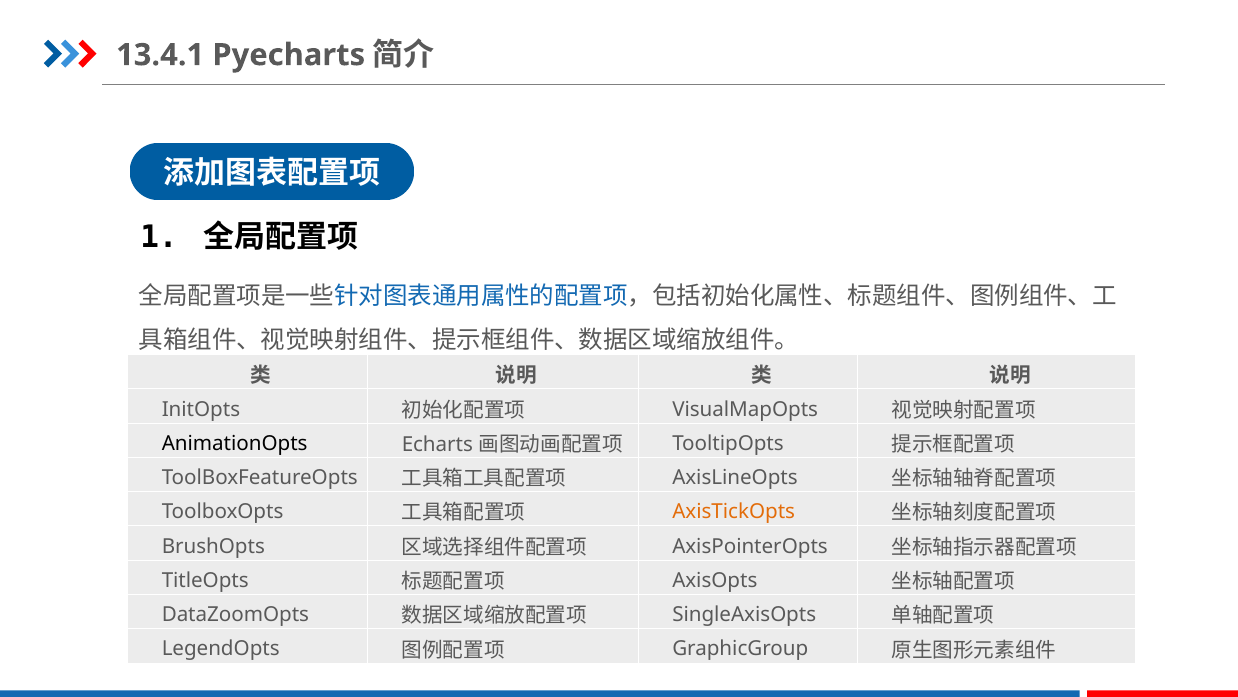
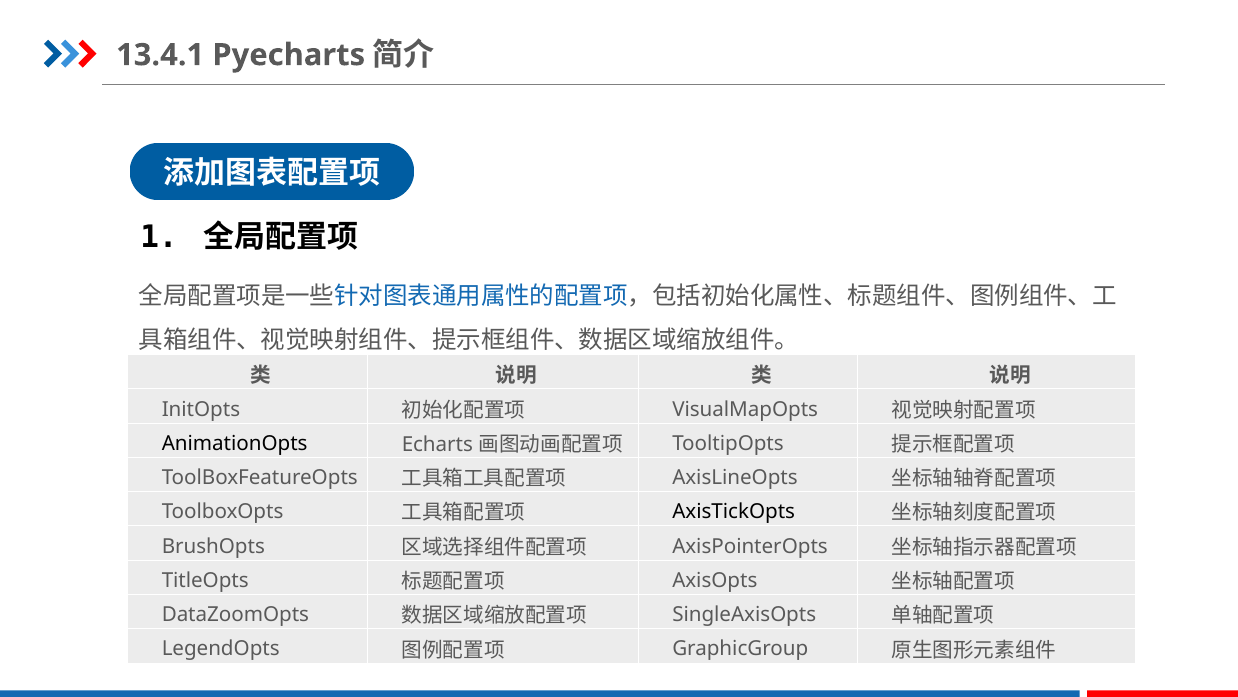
AxisTickOpts colour: orange -> black (734, 512)
